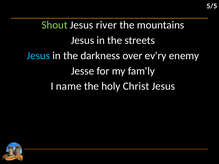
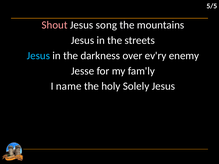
Shout colour: light green -> pink (55, 25)
river: river -> song (106, 25)
Christ: Christ -> Solely (136, 86)
